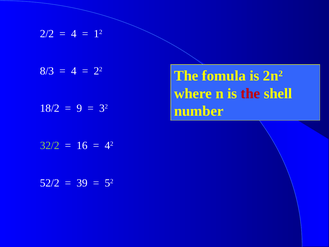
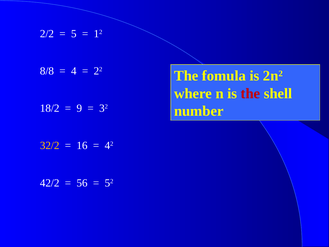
4: 4 -> 5 (74, 34)
8/3: 8/3 -> 8/8 (47, 71)
32/2 colour: light green -> yellow (50, 145)
52/2: 52/2 -> 42/2 (50, 183)
39: 39 -> 56 (82, 183)
